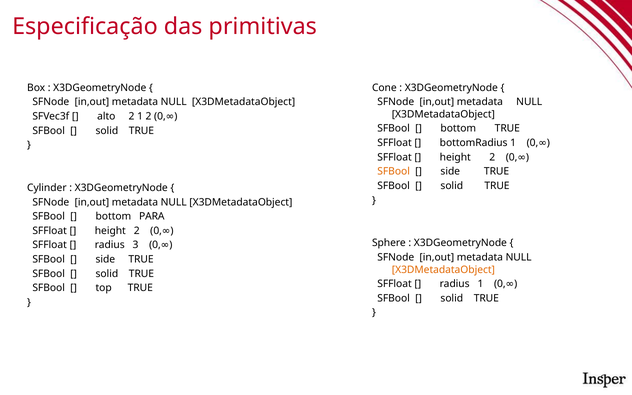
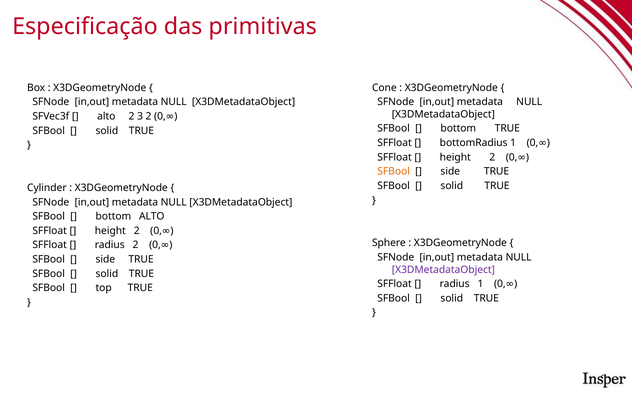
2 1: 1 -> 3 (140, 116)
bottom PARA: PARA -> ALTO (152, 216)
radius 3: 3 -> 2 (136, 245)
X3DMetadataObject colour: orange -> purple (443, 270)
